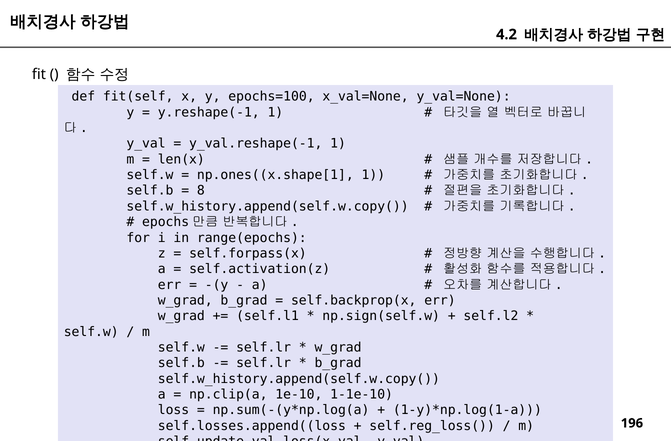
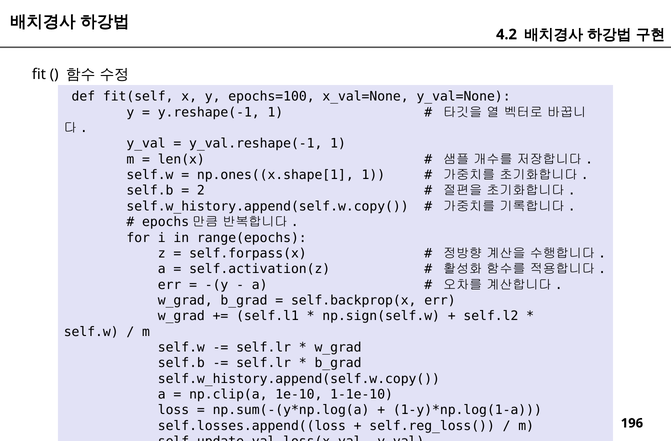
8: 8 -> 2 (201, 191)
